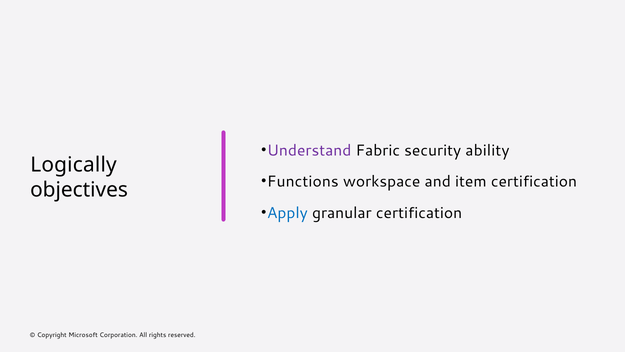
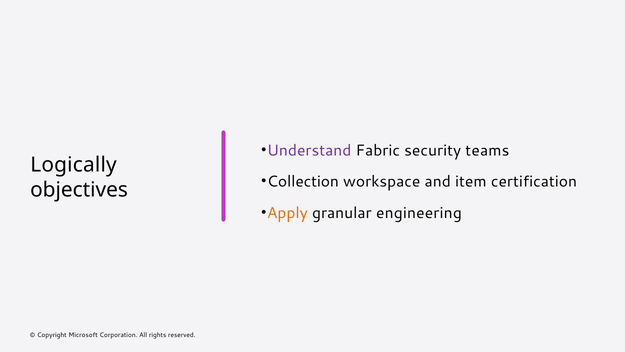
ability: ability -> teams (487, 150)
Functions: Functions -> Collection (303, 181)
Apply colour: blue -> orange (287, 213)
granular certification: certification -> engineering (419, 213)
